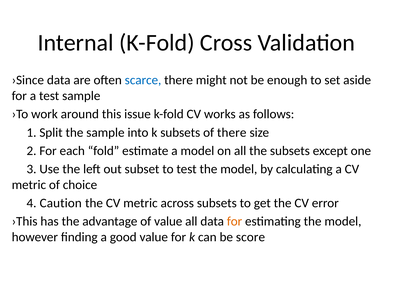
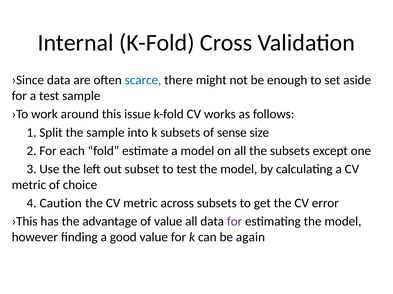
of there: there -> sense (232, 133)
for colour: orange -> purple (234, 222)
score: score -> again (250, 238)
